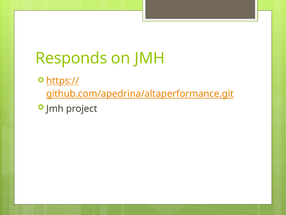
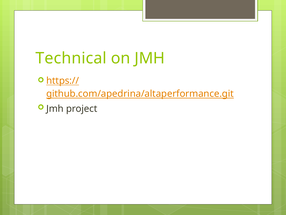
Responds: Responds -> Technical (71, 58)
